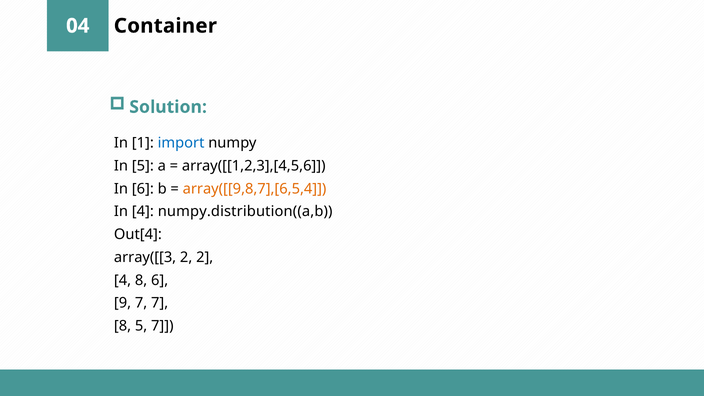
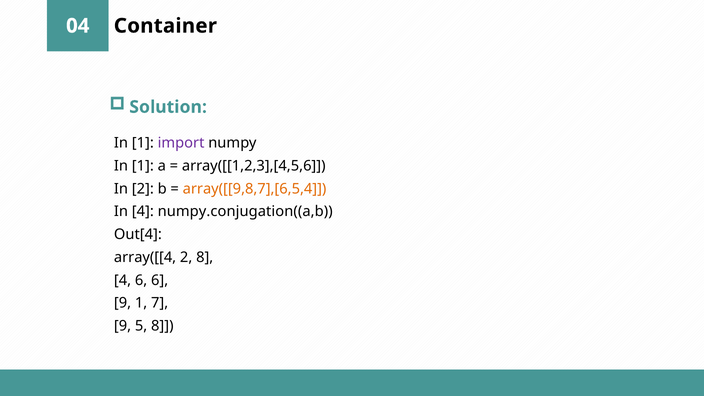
import colour: blue -> purple (181, 143)
5: 5 -> 1 (143, 166)
In 6: 6 -> 2 (143, 189)
numpy.distribution((a,b: numpy.distribution((a,b -> numpy.conjugation((a,b (245, 212)
array([[3: array([[3 -> array([[4 (145, 257)
2 2: 2 -> 8 (205, 257)
4 8: 8 -> 6 (141, 280)
9 7: 7 -> 1 (141, 303)
8: 8 -> 9 (123, 326)
5 7: 7 -> 8 (162, 326)
